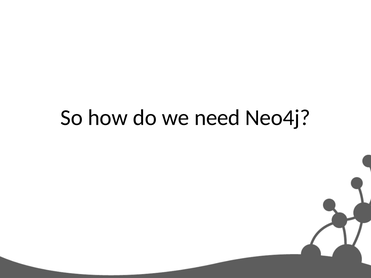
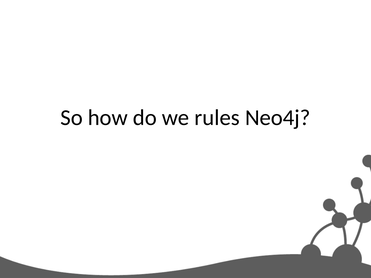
need: need -> rules (217, 118)
